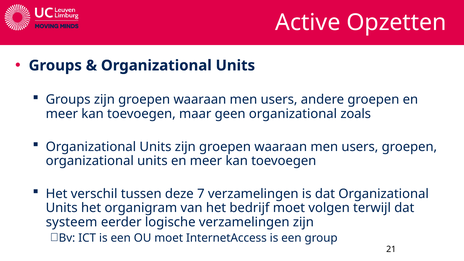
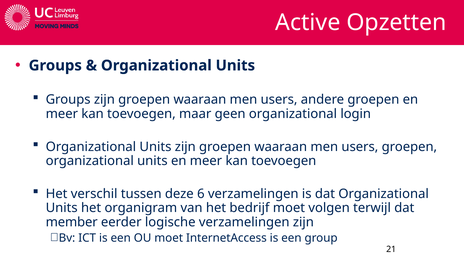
zoals: zoals -> login (356, 114)
7: 7 -> 6 (201, 194)
systeem: systeem -> member (72, 222)
